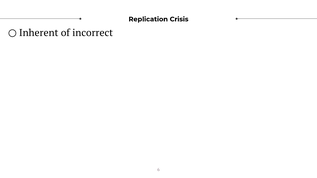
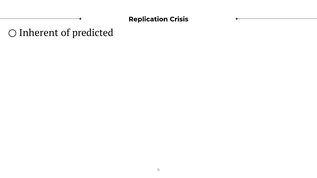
incorrect: incorrect -> predicted (93, 33)
